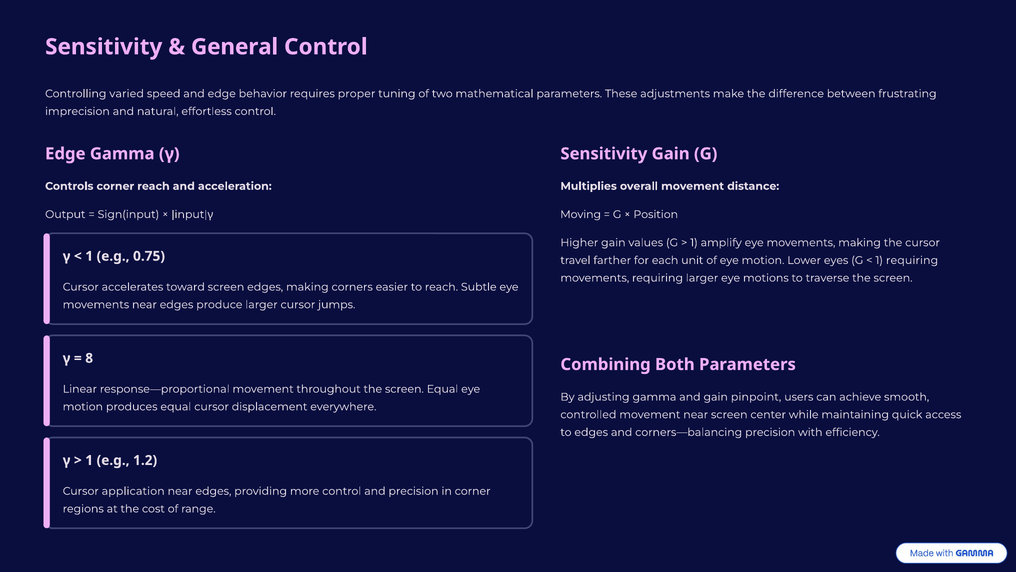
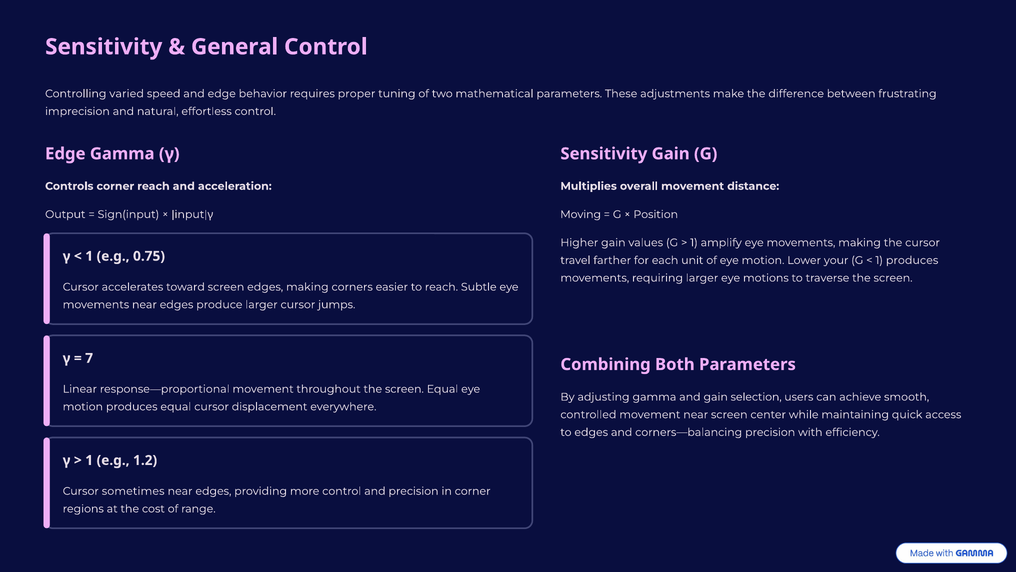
eyes: eyes -> your (836, 260)
1 requiring: requiring -> produces (912, 260)
8: 8 -> 7 (89, 358)
pinpoint: pinpoint -> selection (756, 397)
application: application -> sometimes (133, 491)
